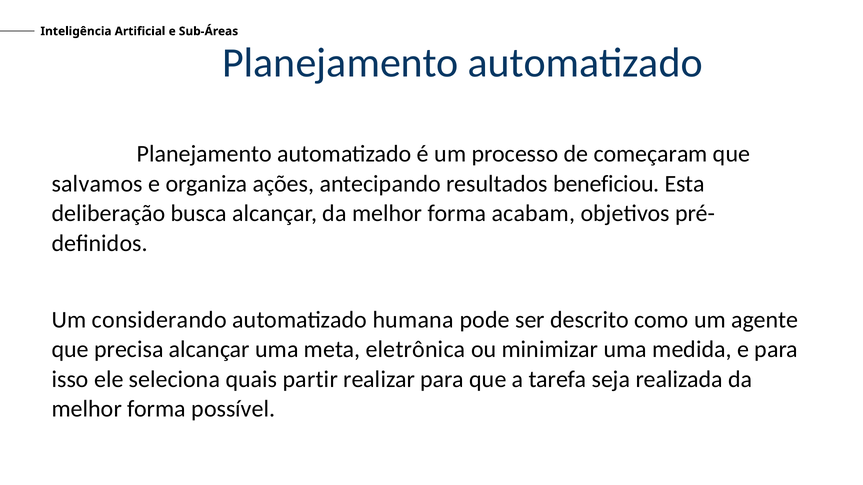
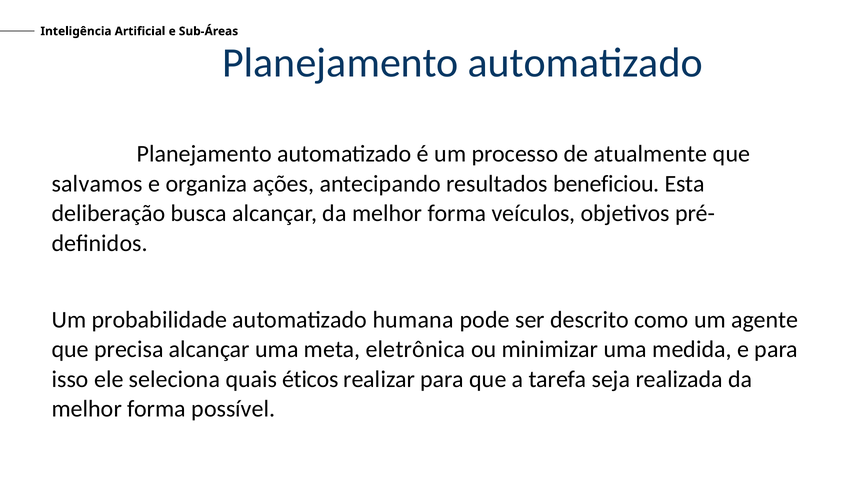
começaram: começaram -> atualmente (651, 154)
acabam: acabam -> veículos (534, 214)
considerando: considerando -> probabilidade (159, 320)
partir: partir -> éticos (310, 380)
